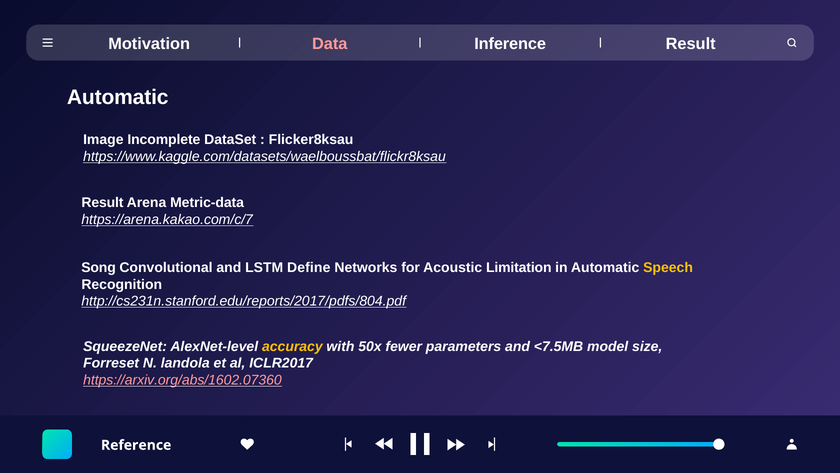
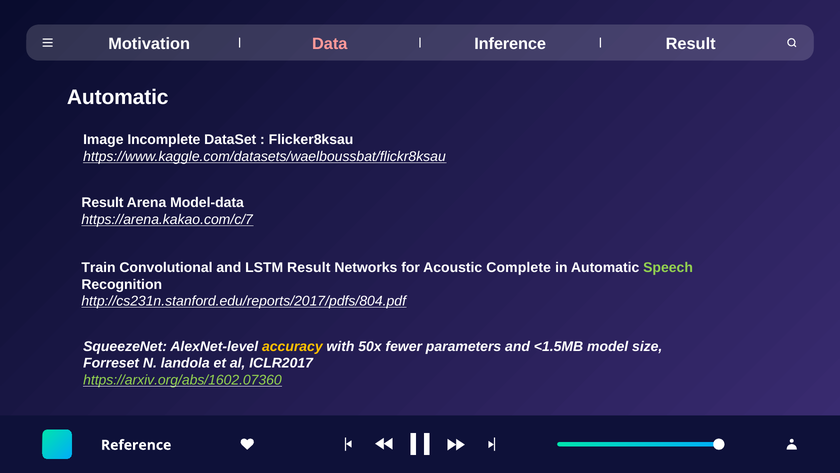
Metric-data: Metric-data -> Model-data (207, 203)
Song: Song -> Train (98, 267)
LSTM Define: Define -> Result (309, 267)
Limitation: Limitation -> Complete (519, 267)
Speech colour: yellow -> light green (668, 267)
<7.5MB: <7.5MB -> <1.5MB (559, 346)
https://arxiv.org/abs/1602.07360 colour: pink -> light green (182, 380)
